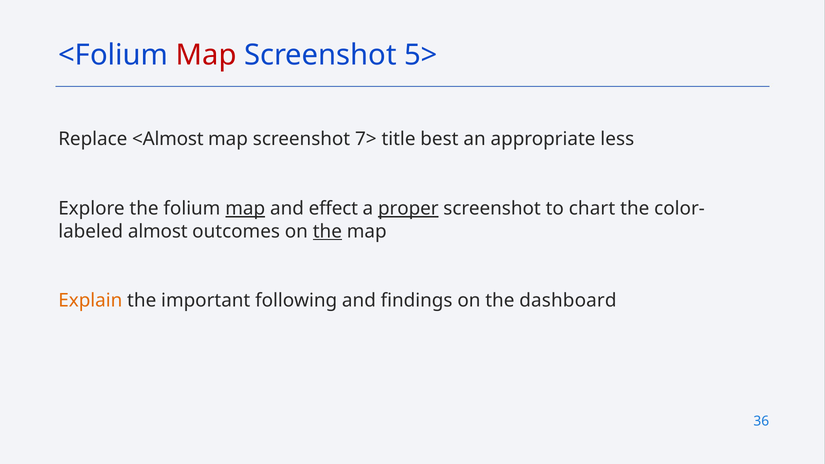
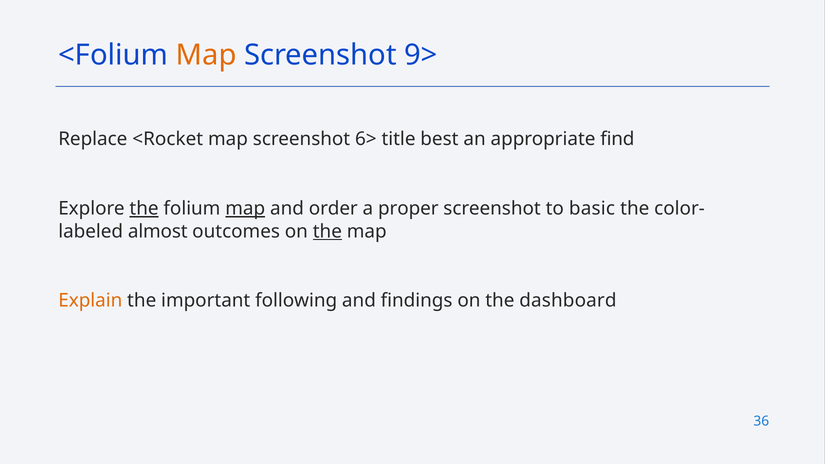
Map colour: red -> orange (206, 55)
5>: 5> -> 9> (421, 55)
<Almost: <Almost -> <Rocket (168, 139)
7>: 7> -> 6> (366, 139)
less: less -> find (617, 139)
the underline: none -> present (144, 209)
effect: effect -> order (333, 209)
proper underline: present -> none (408, 209)
chart: chart -> basic (592, 209)
